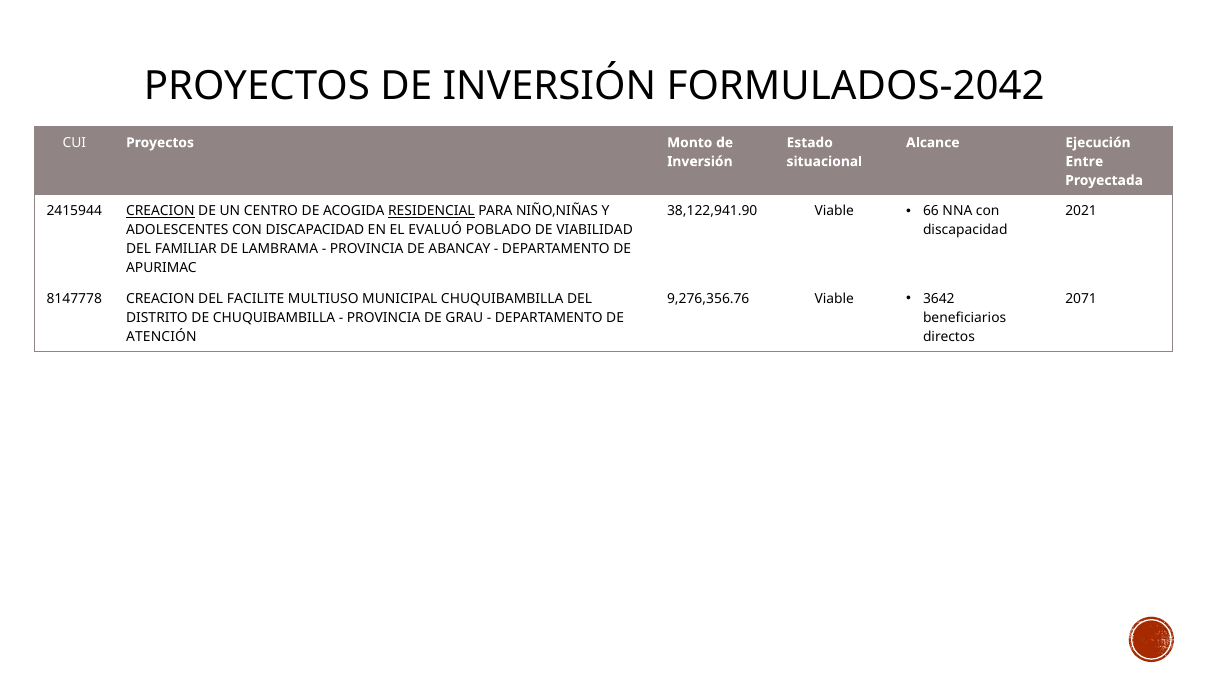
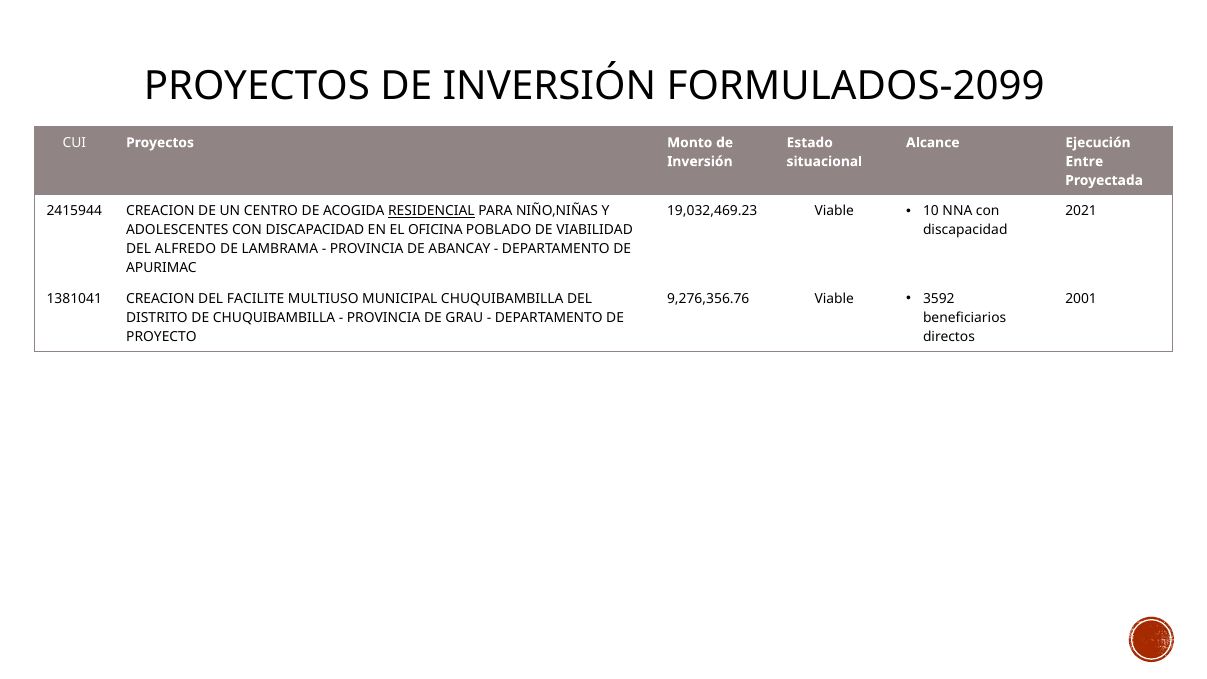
FORMULADOS-2042: FORMULADOS-2042 -> FORMULADOS-2099 (856, 86)
CREACION underline: present -> none (160, 211)
38,122,941.90: 38,122,941.90 -> 19,032,469.23 (712, 211)
66: 66 -> 10 (931, 211)
EVALUÓ: EVALUÓ -> OFICINA (435, 230)
FAMILIAR: FAMILIAR -> ALFREDO (186, 249)
8147778: 8147778 -> 1381041 (74, 299)
3642: 3642 -> 3592 (939, 299)
2071: 2071 -> 2001 (1081, 299)
ATENCIÓN: ATENCIÓN -> PROYECTO (161, 336)
